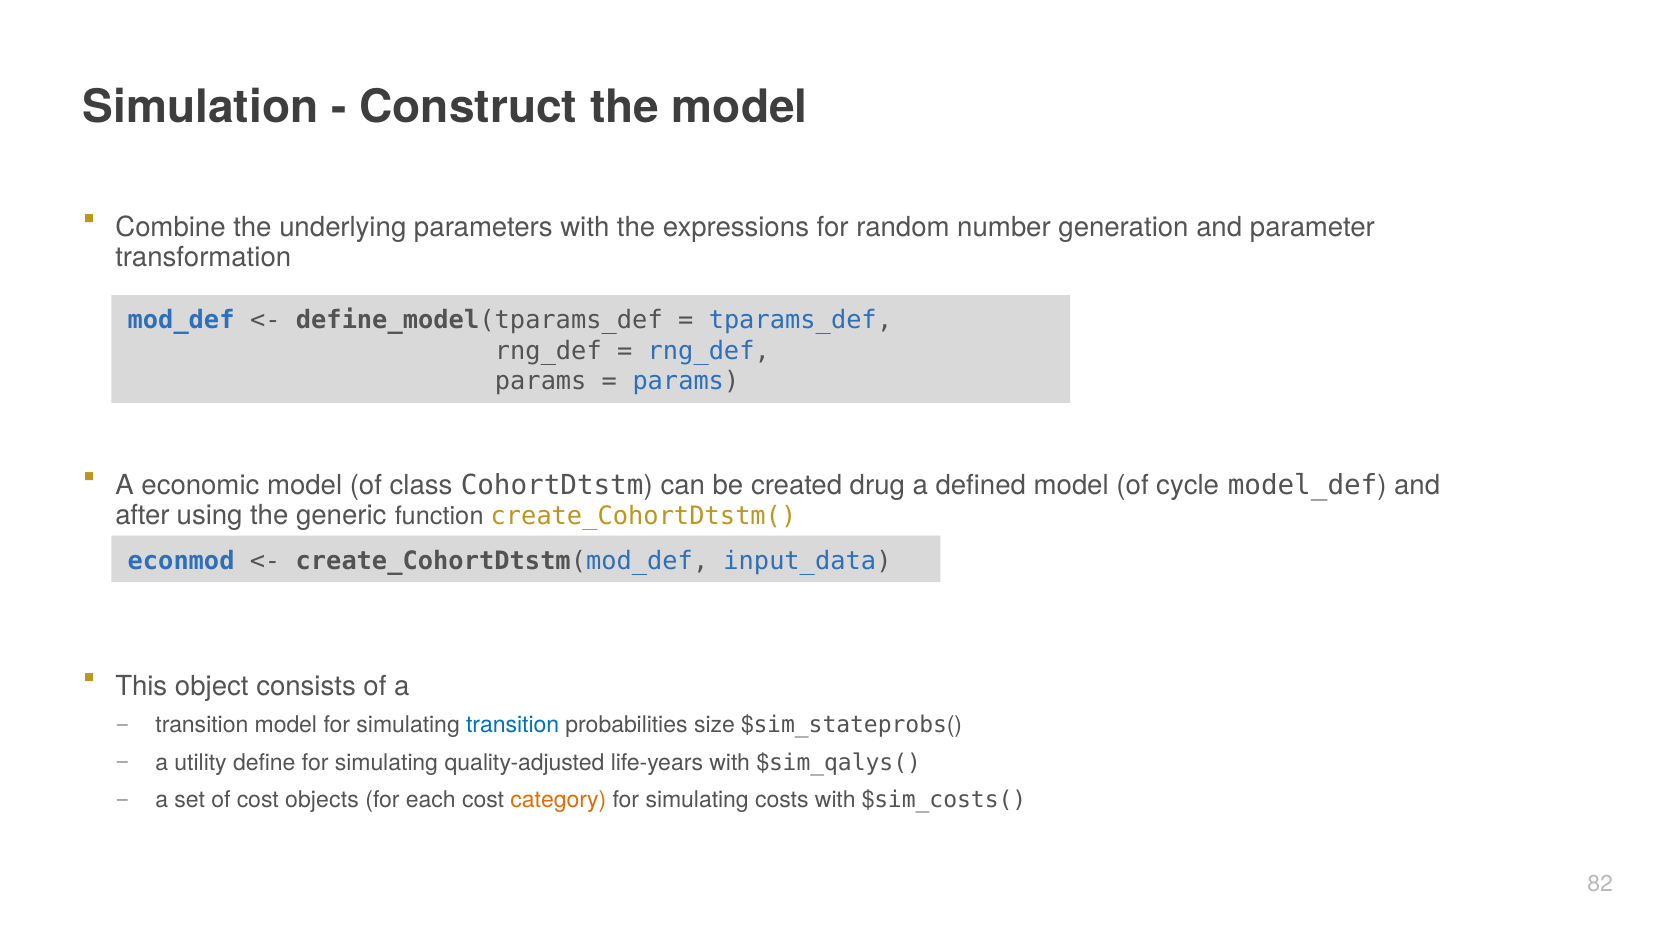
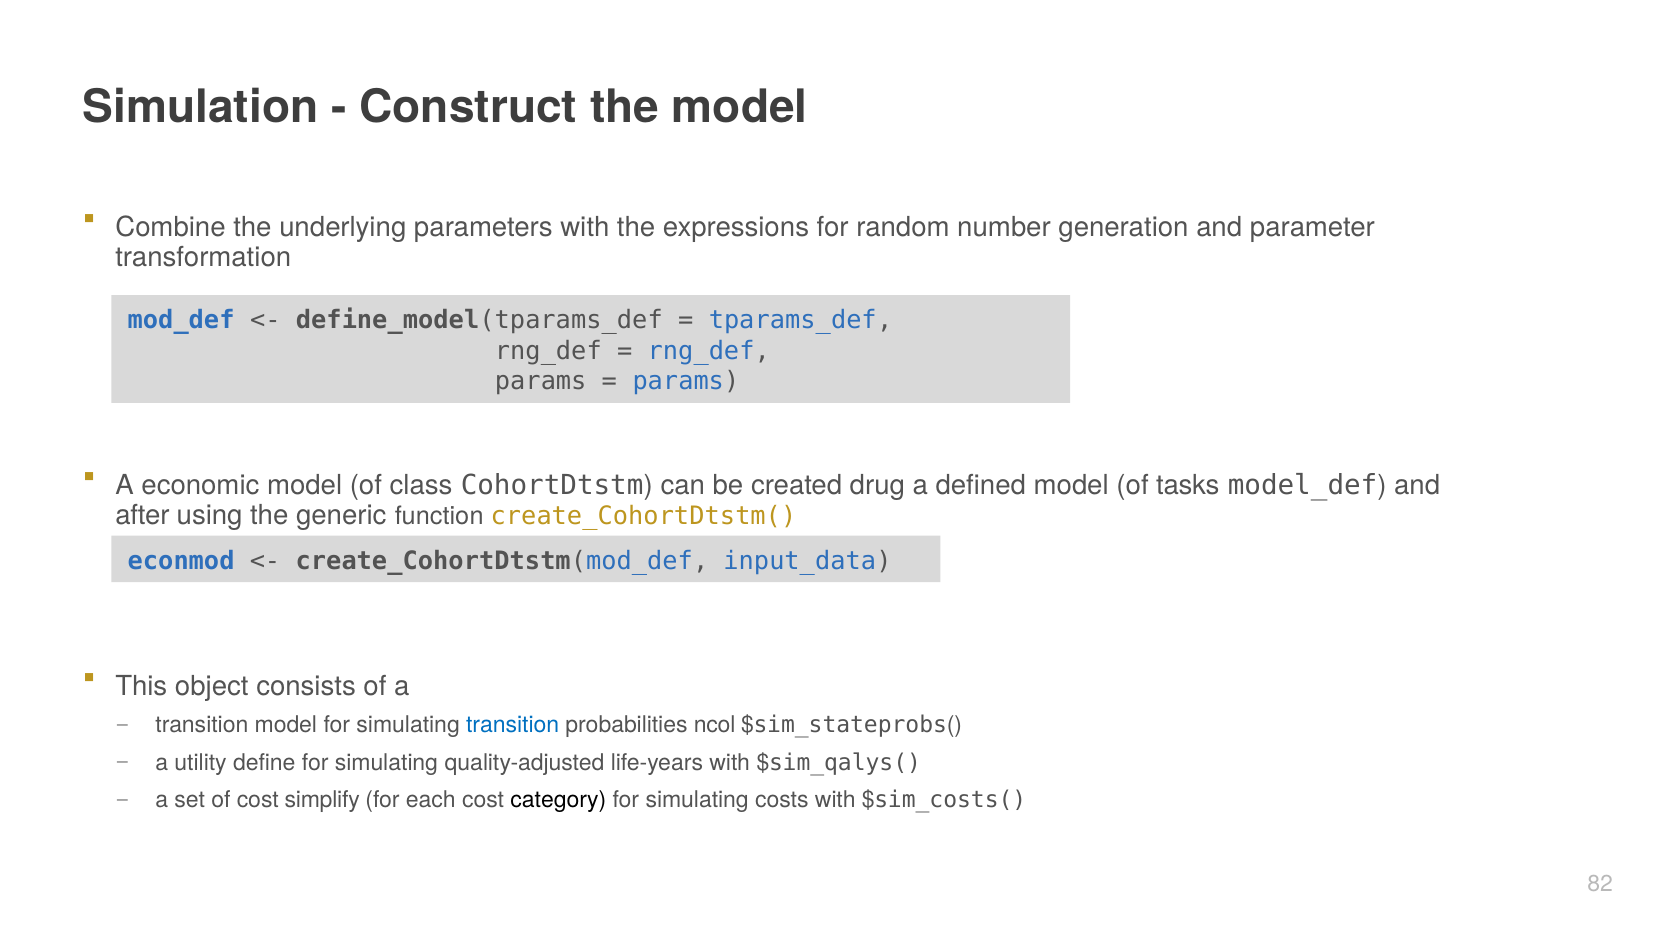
cycle: cycle -> tasks (1188, 486)
size: size -> ncol (715, 725)
objects: objects -> simplify (322, 800)
category colour: orange -> black (558, 800)
